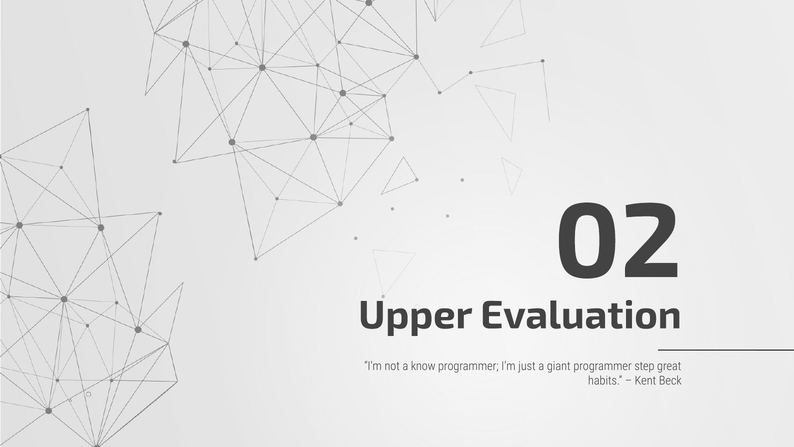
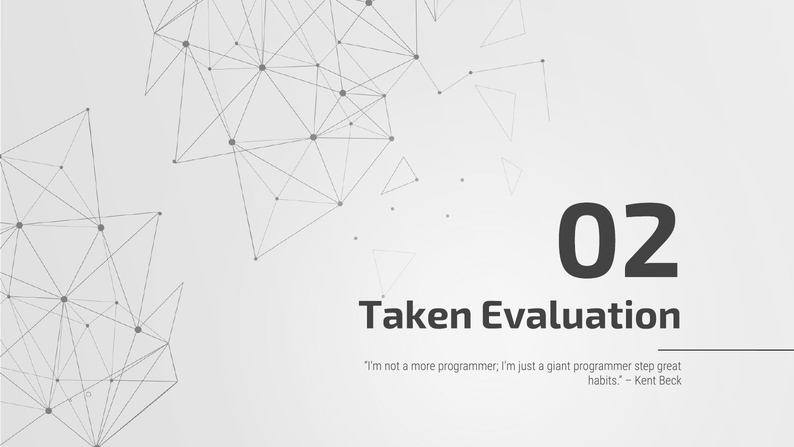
Upper: Upper -> Taken (415, 315)
know: know -> more (423, 366)
